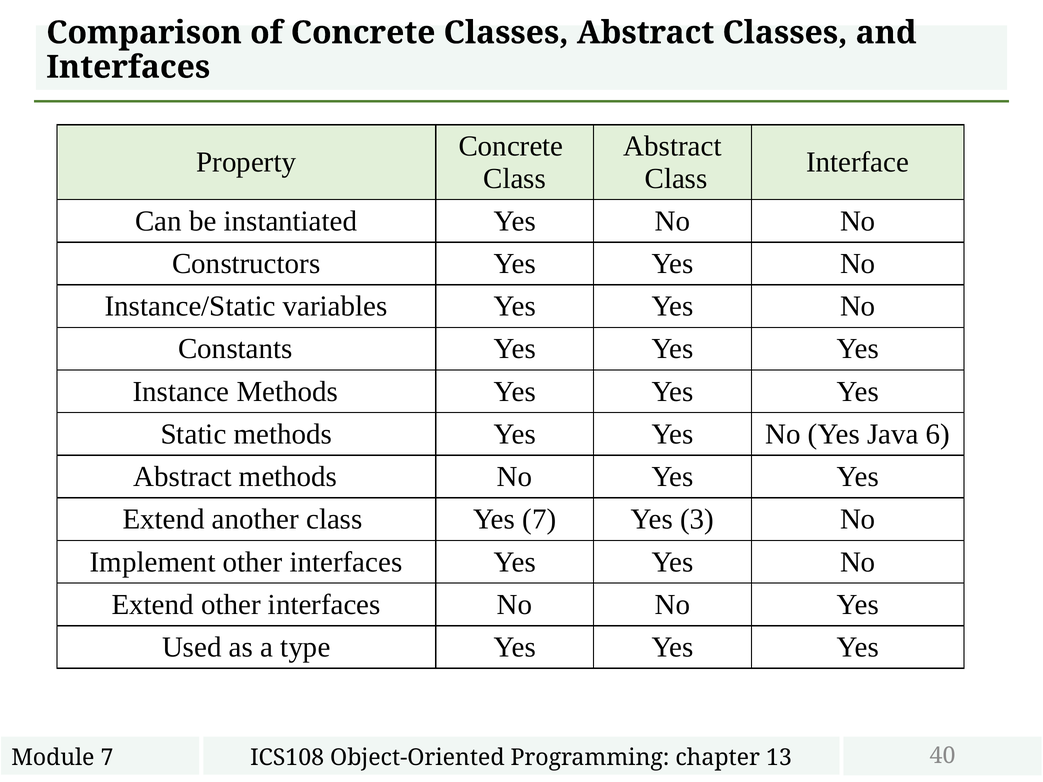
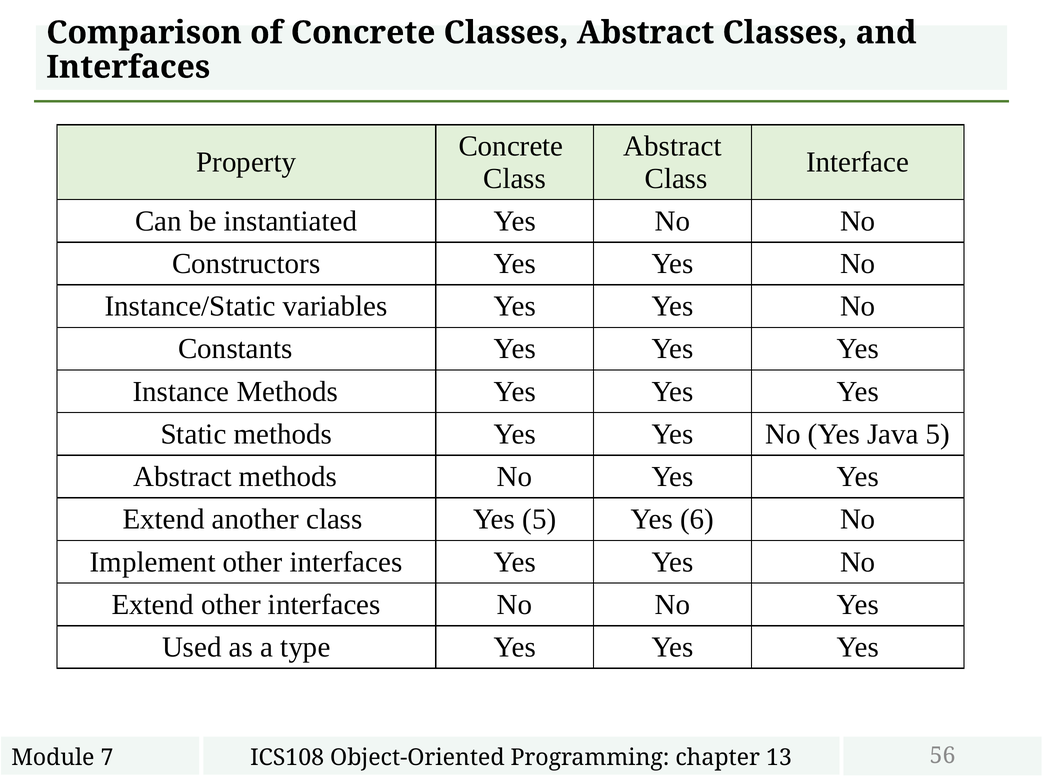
Java 6: 6 -> 5 (938, 434)
Yes 7: 7 -> 5 (539, 520)
3: 3 -> 6 (697, 520)
40: 40 -> 56 (943, 756)
